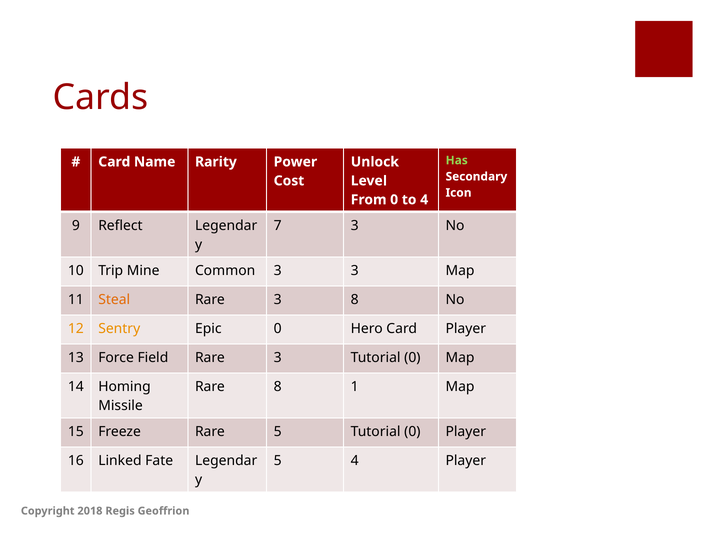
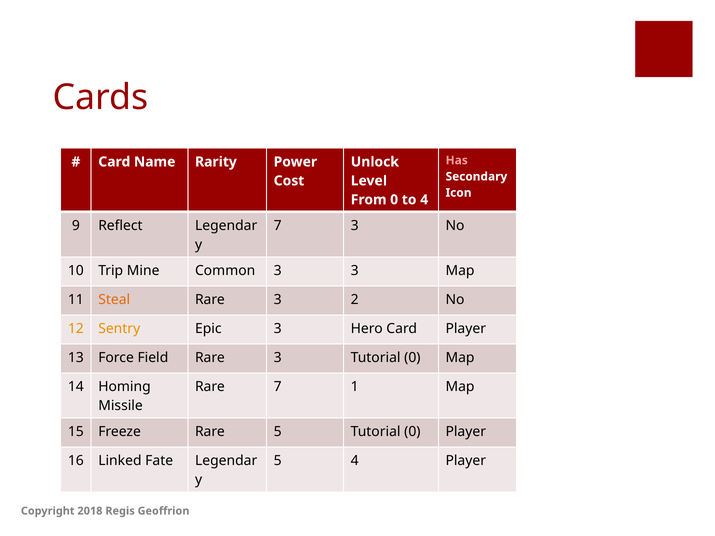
Has colour: light green -> pink (457, 160)
3 8: 8 -> 2 (355, 300)
Epic 0: 0 -> 3 (278, 329)
Rare 8: 8 -> 7 (278, 387)
